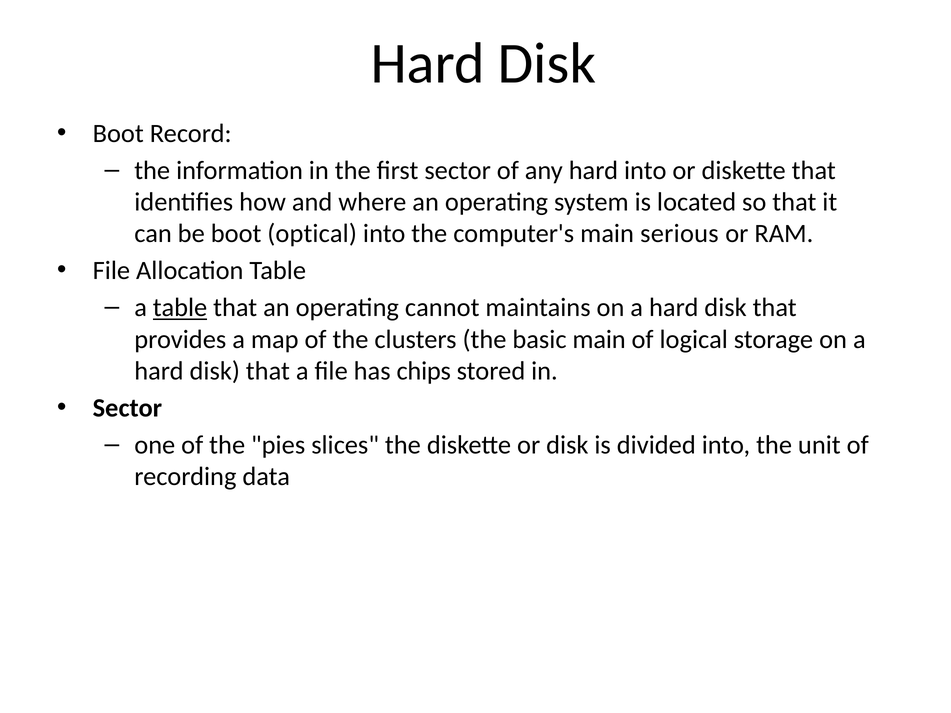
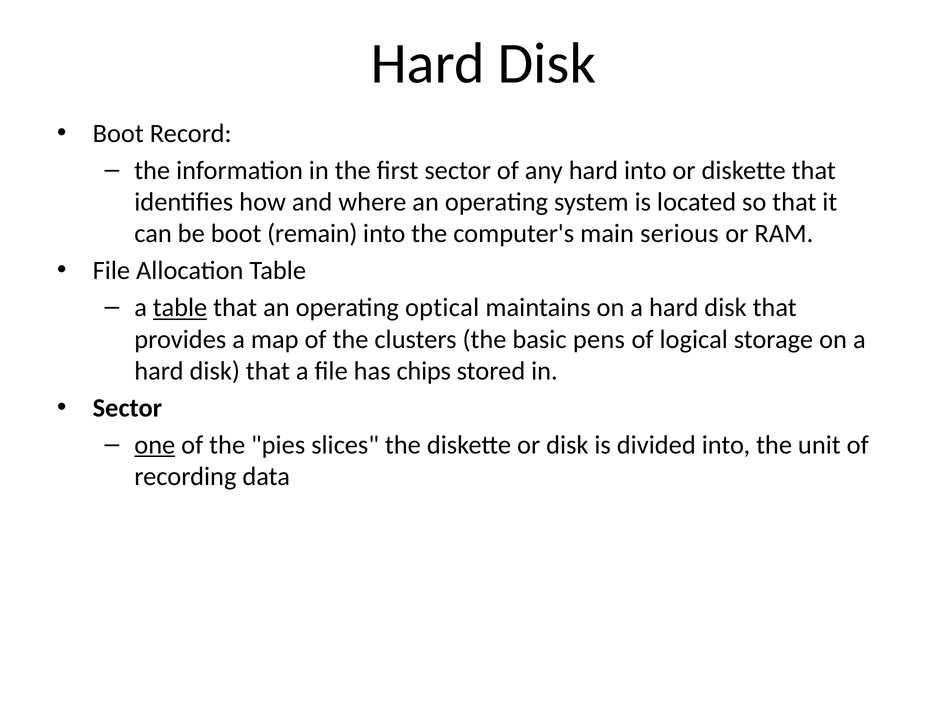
optical: optical -> remain (312, 234)
cannot: cannot -> optical (442, 308)
basic main: main -> pens (599, 340)
one underline: none -> present (155, 445)
